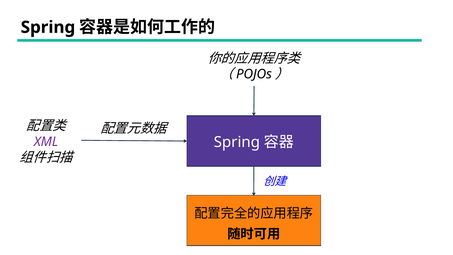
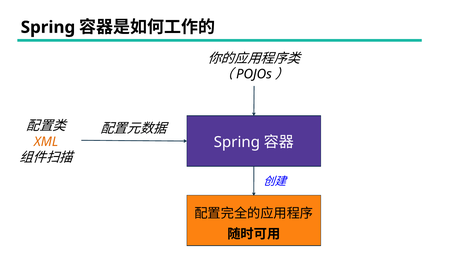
XML colour: purple -> orange (46, 142)
